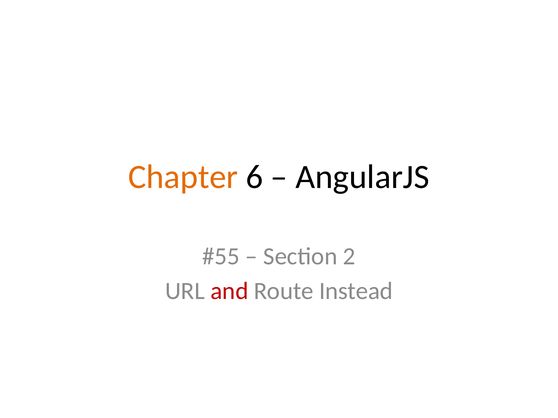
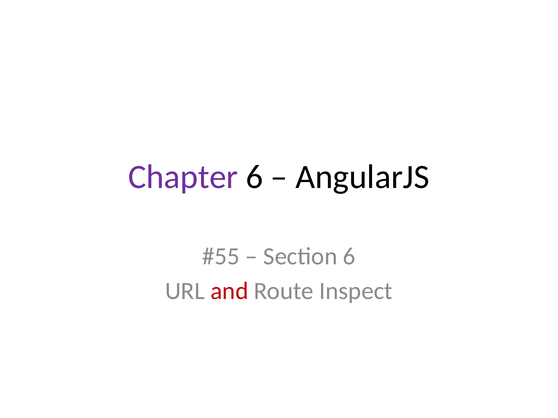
Chapter colour: orange -> purple (183, 177)
Section 2: 2 -> 6 (349, 257)
Instead: Instead -> Inspect (356, 291)
